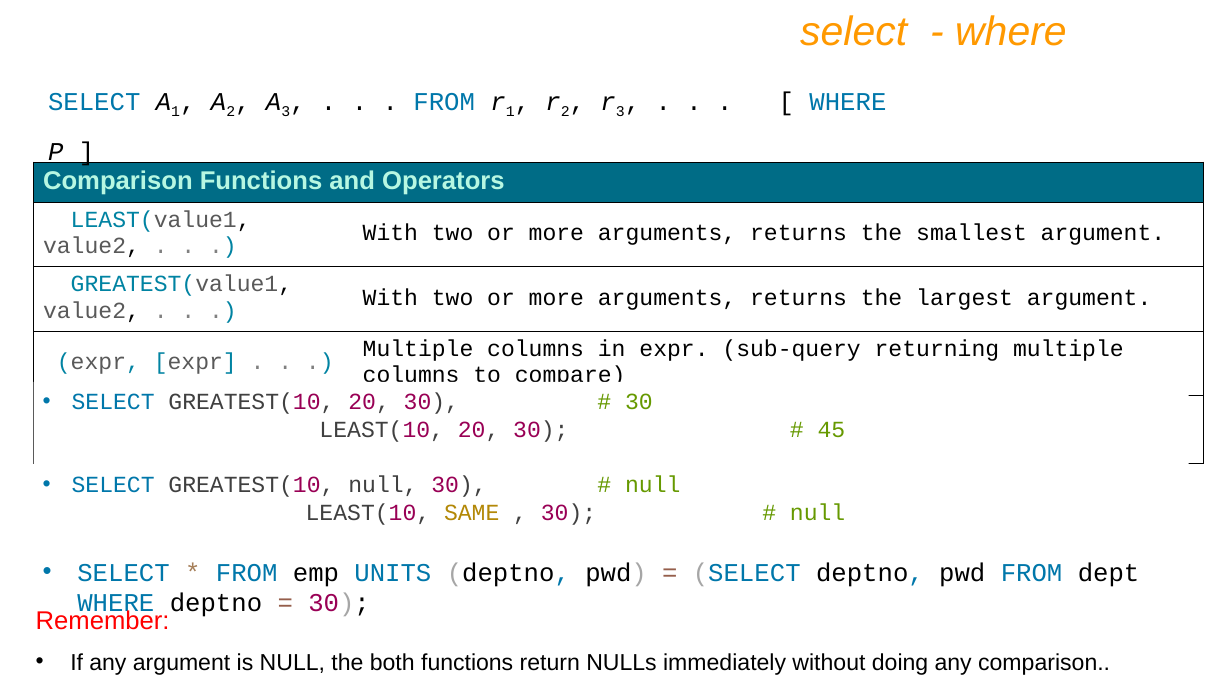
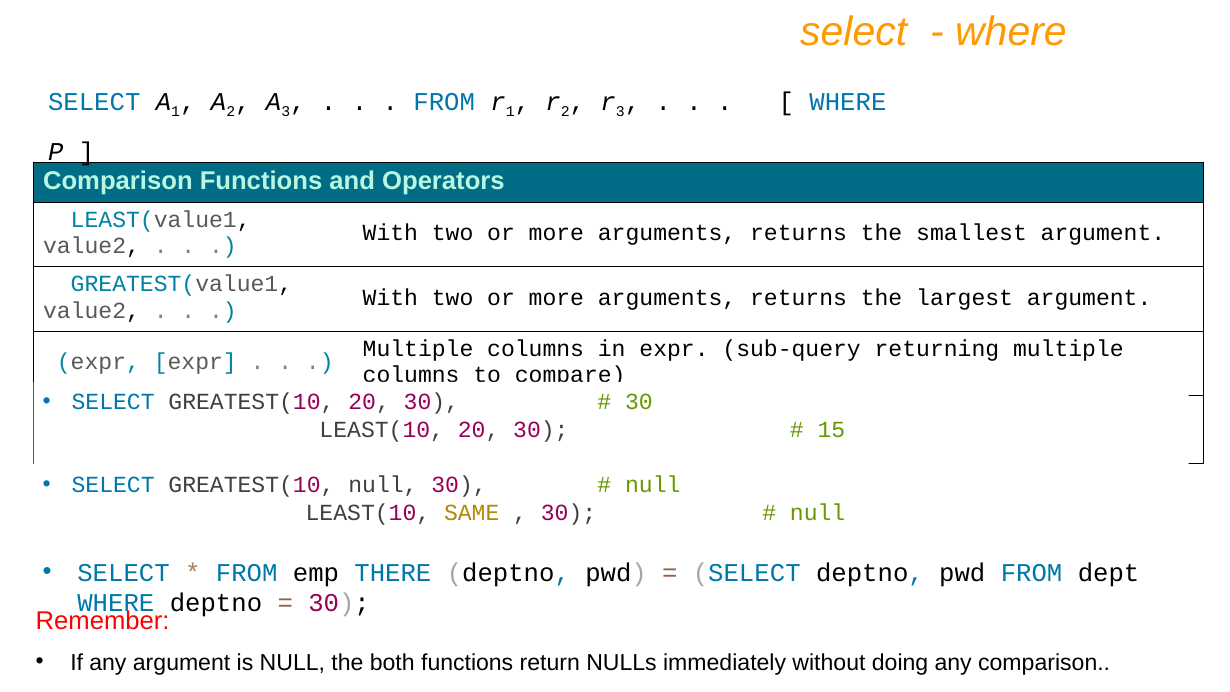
45: 45 -> 15 (831, 429)
emp UNITS: UNITS -> THERE (393, 573)
